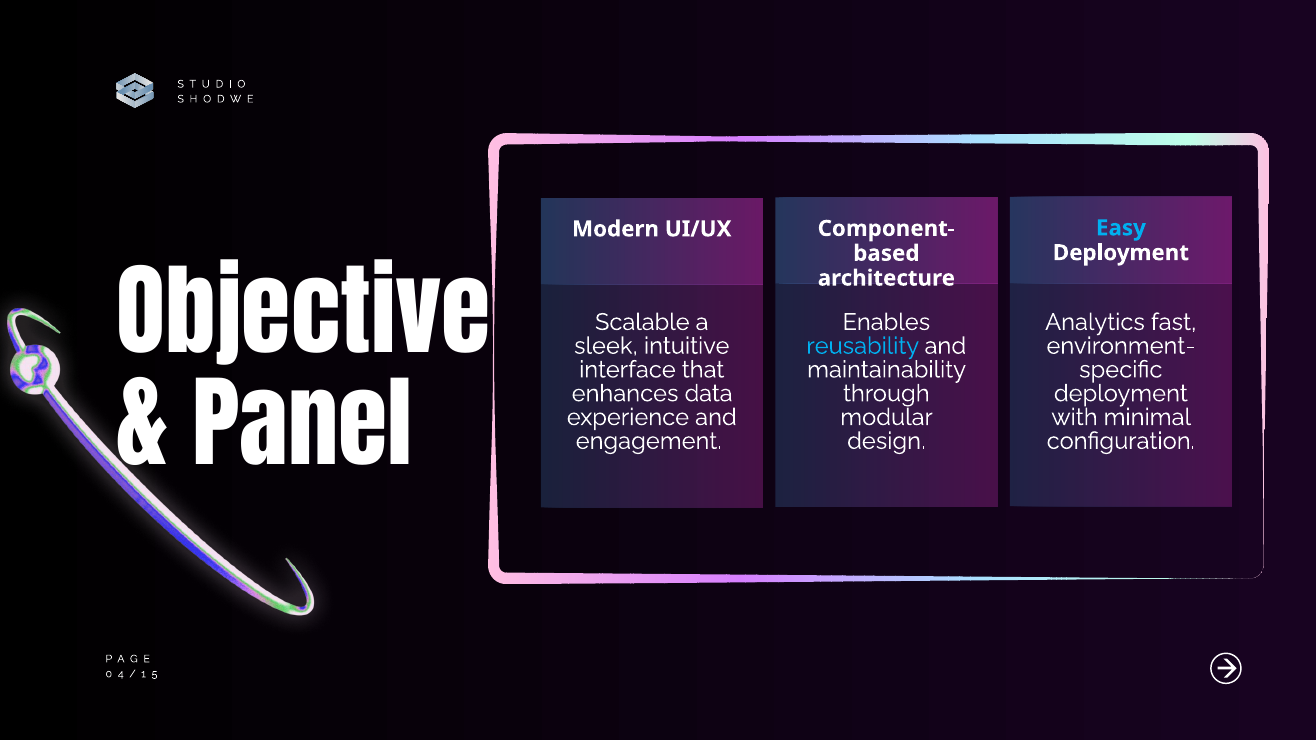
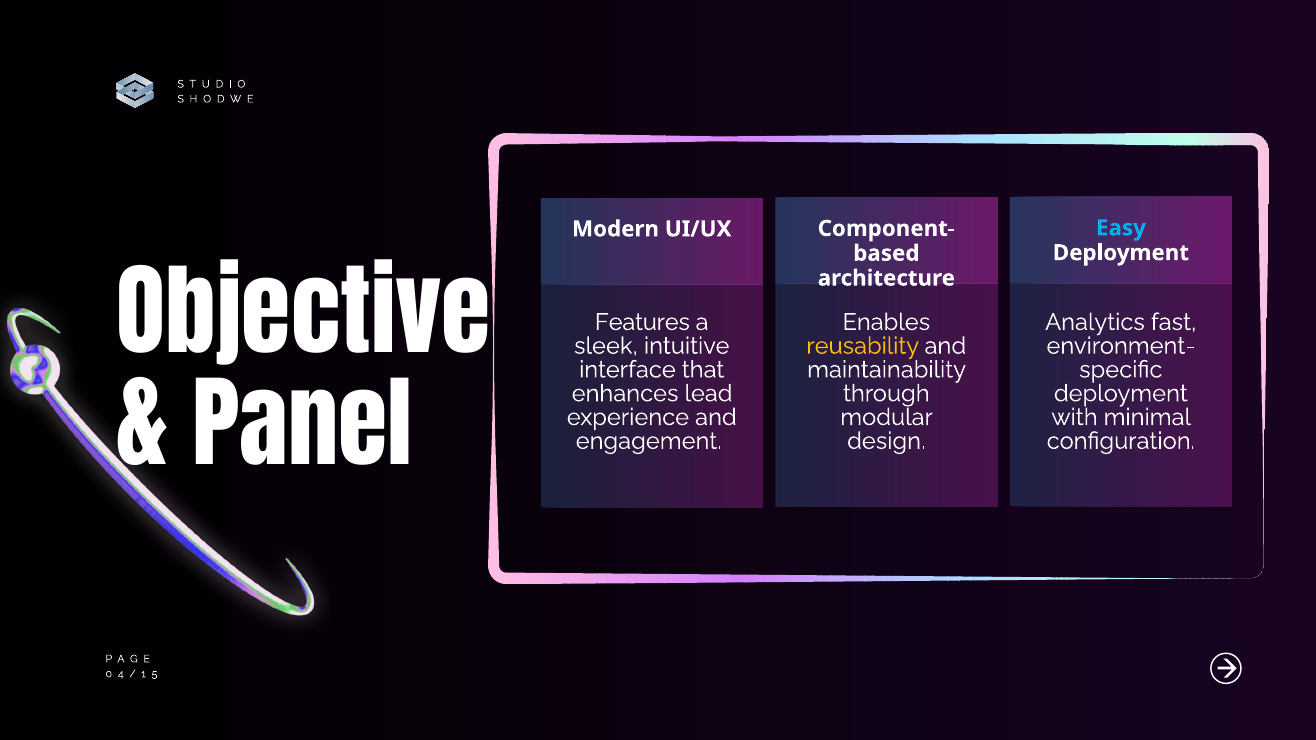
Scalable: Scalable -> Features (642, 322)
reusability colour: light blue -> yellow (863, 346)
data: data -> lead (708, 394)
